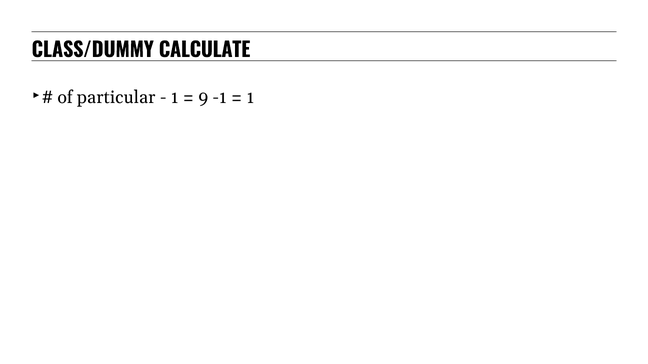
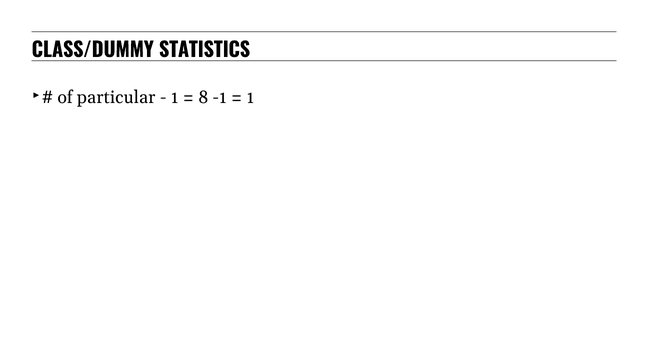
CALCULATE: CALCULATE -> STATISTICS (205, 50)
9: 9 -> 8 (203, 98)
